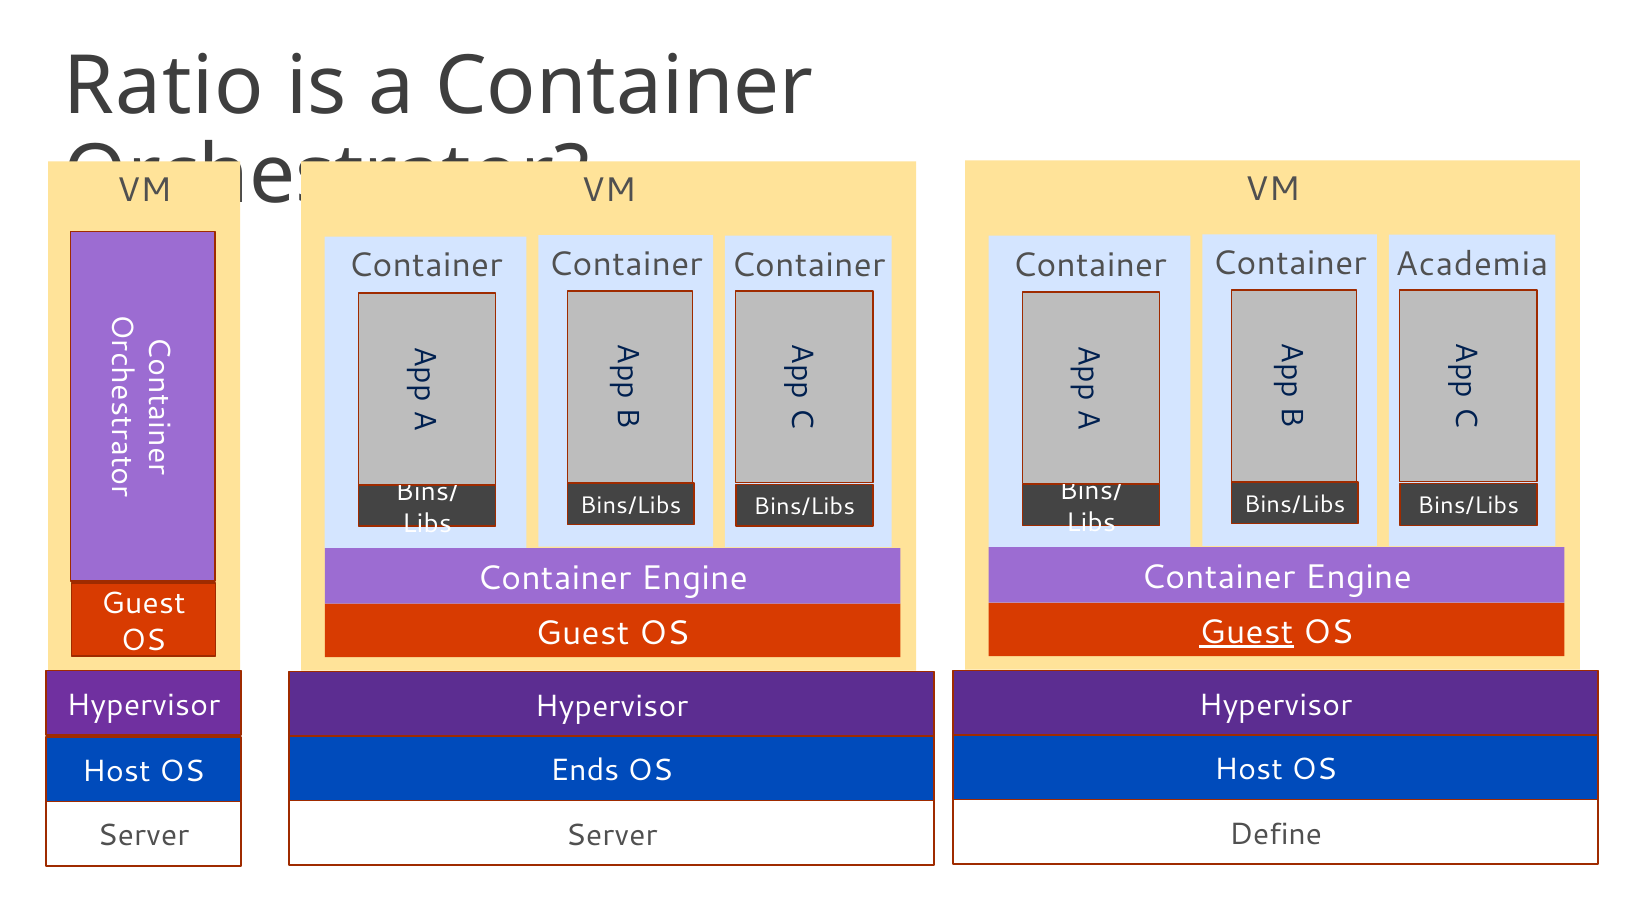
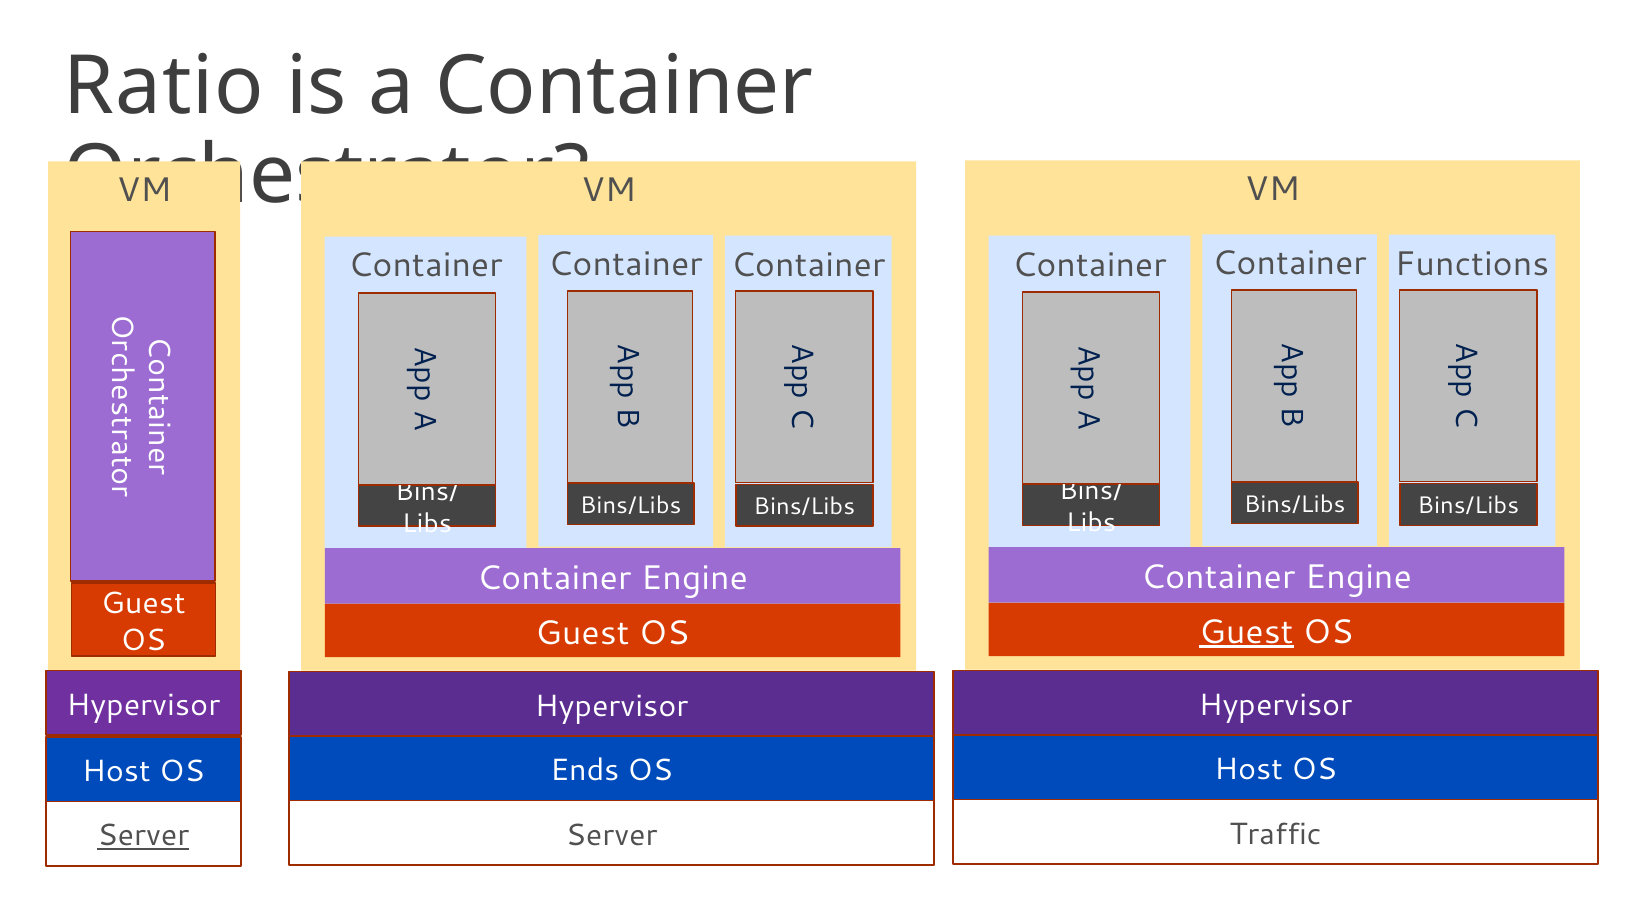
Academia: Academia -> Functions (1472, 264)
Define: Define -> Traffic (1276, 834)
Server underline: none -> present (143, 836)
